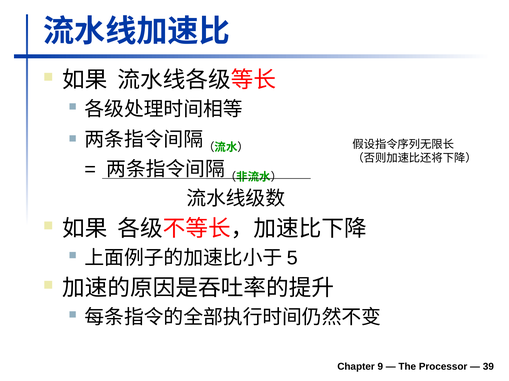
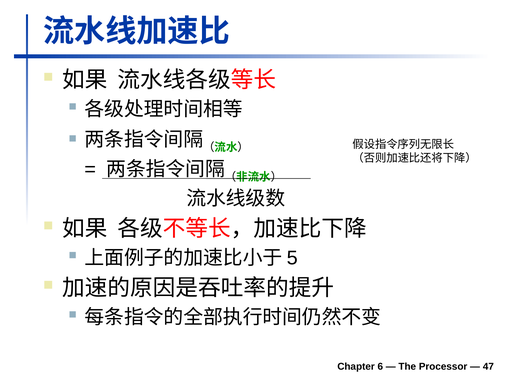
9: 9 -> 6 (380, 367)
39: 39 -> 47 (488, 367)
